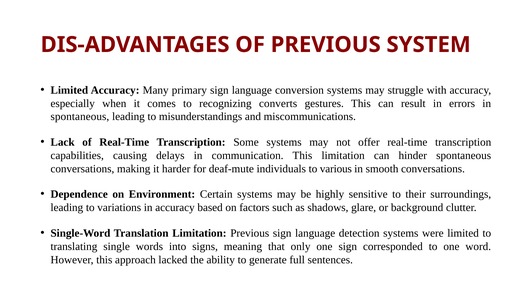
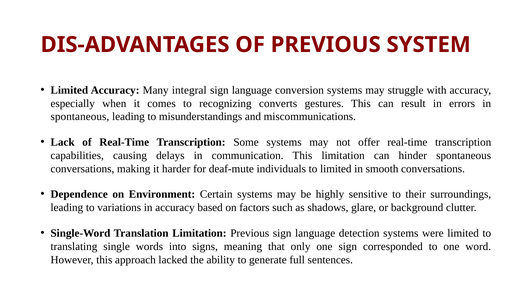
primary: primary -> integral (189, 90)
to various: various -> limited (336, 169)
